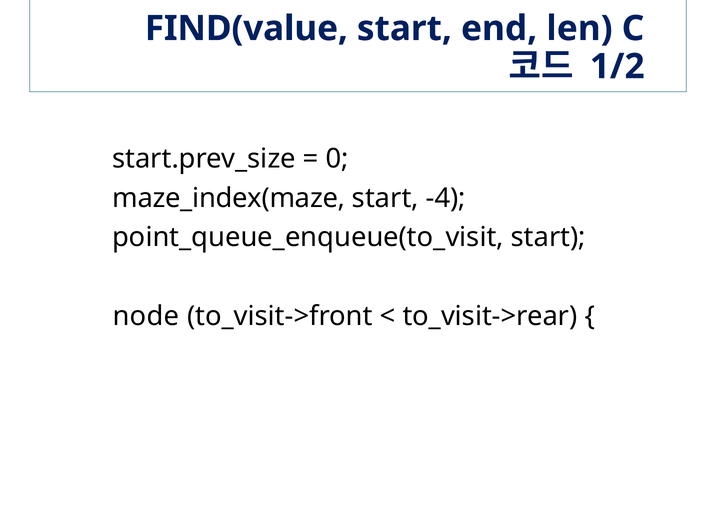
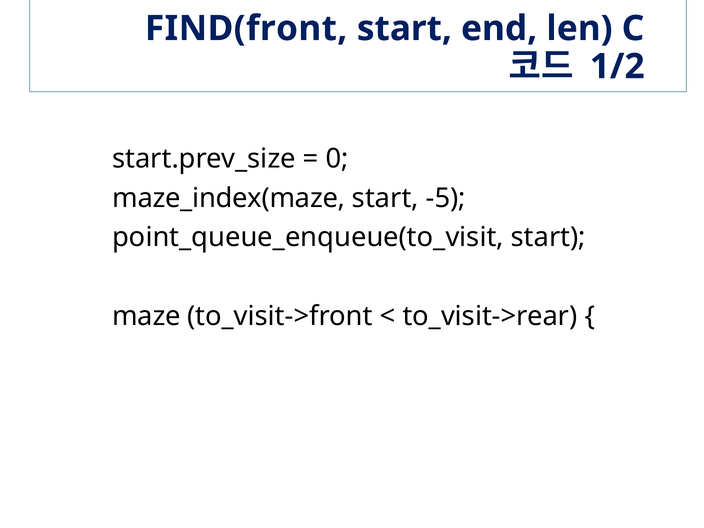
FIND(value: FIND(value -> FIND(front (246, 28)
-4: -4 -> -5 (446, 198)
node: node -> maze (146, 316)
